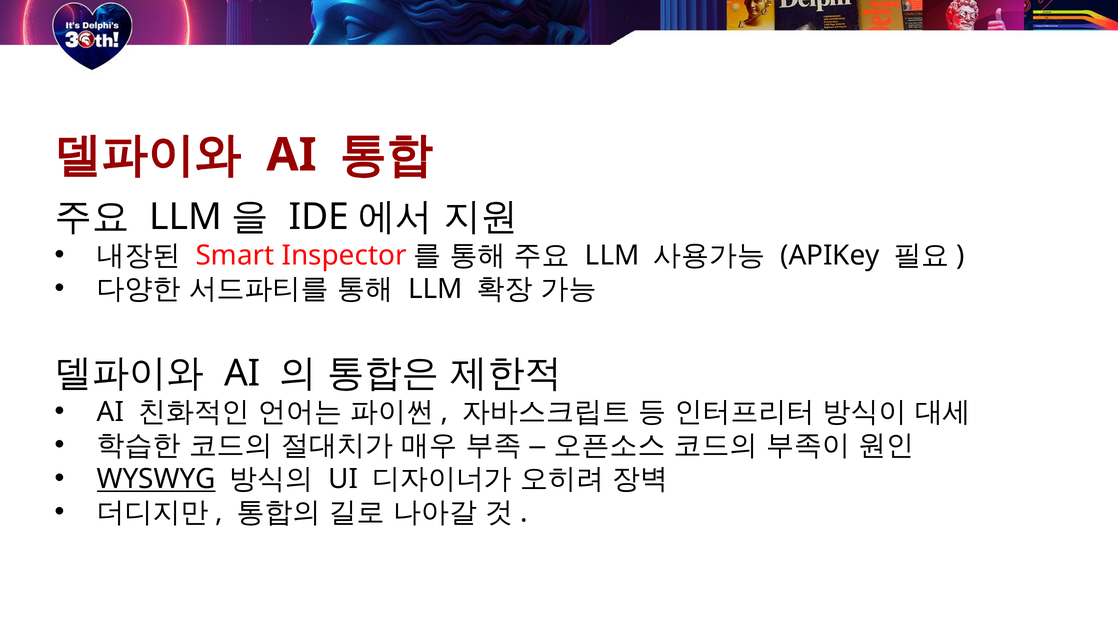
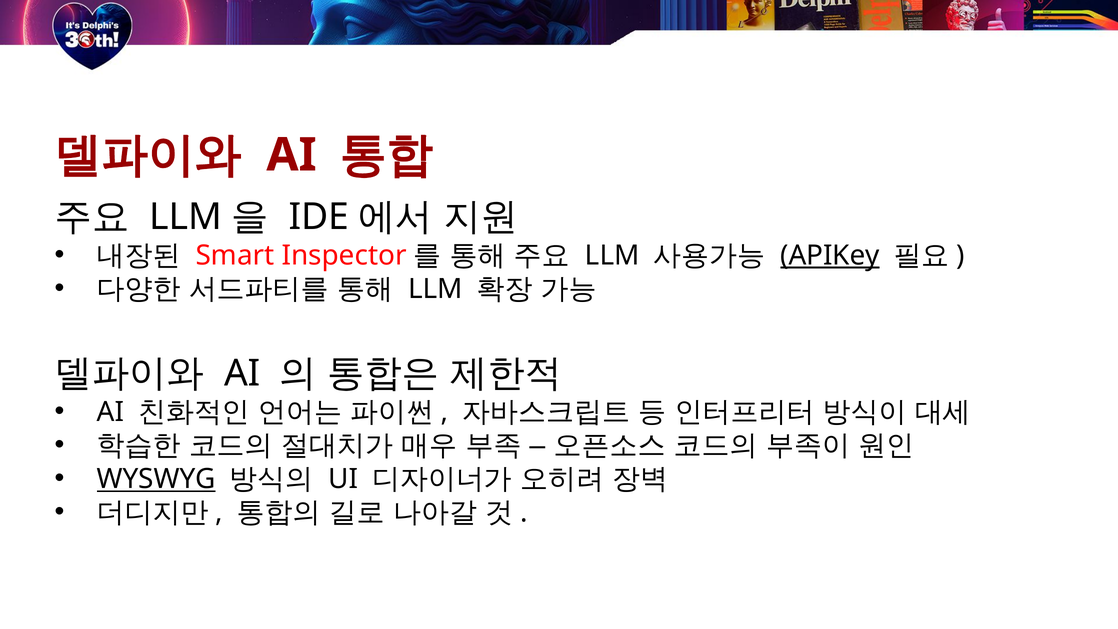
APIKey underline: none -> present (830, 255)
